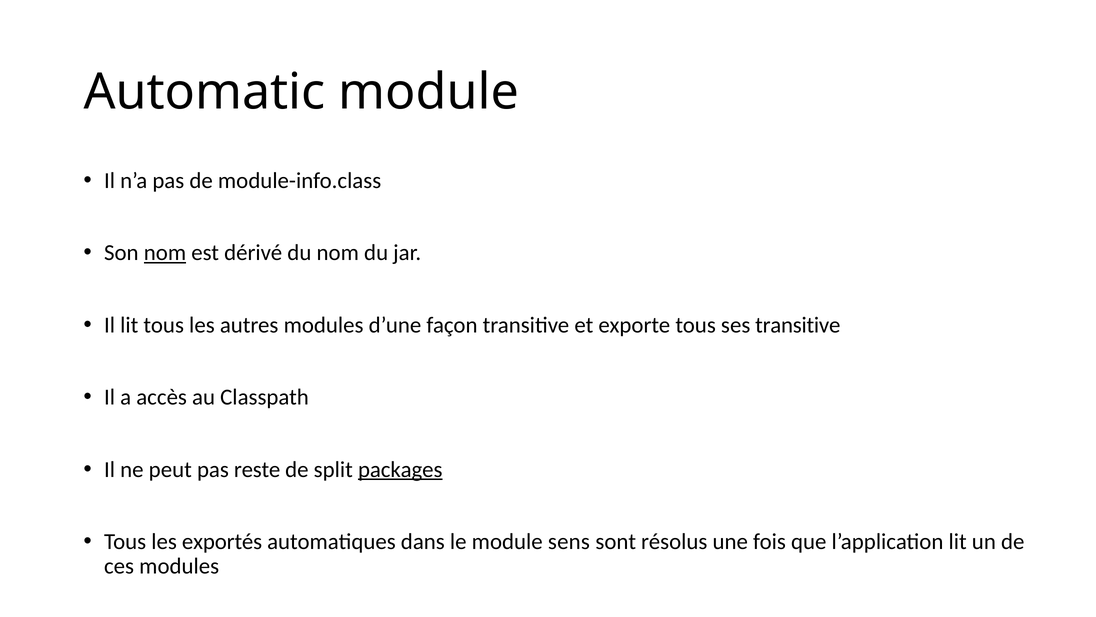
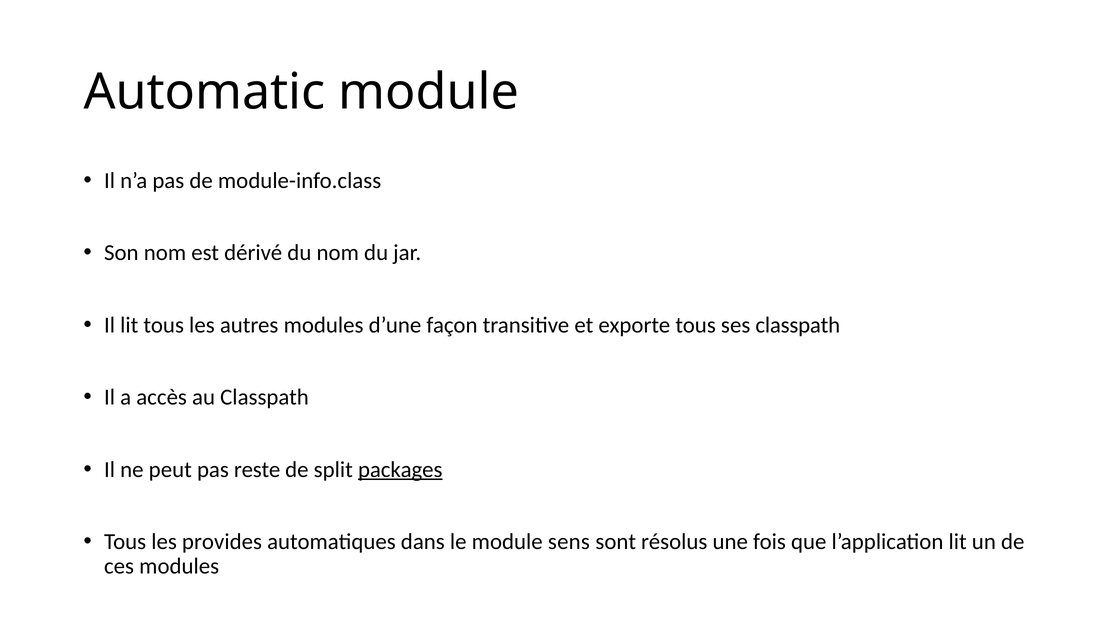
nom underline: present -> none (165, 253)
ses transitive: transitive -> classpath (798, 325)
exportés: exportés -> provides (222, 541)
